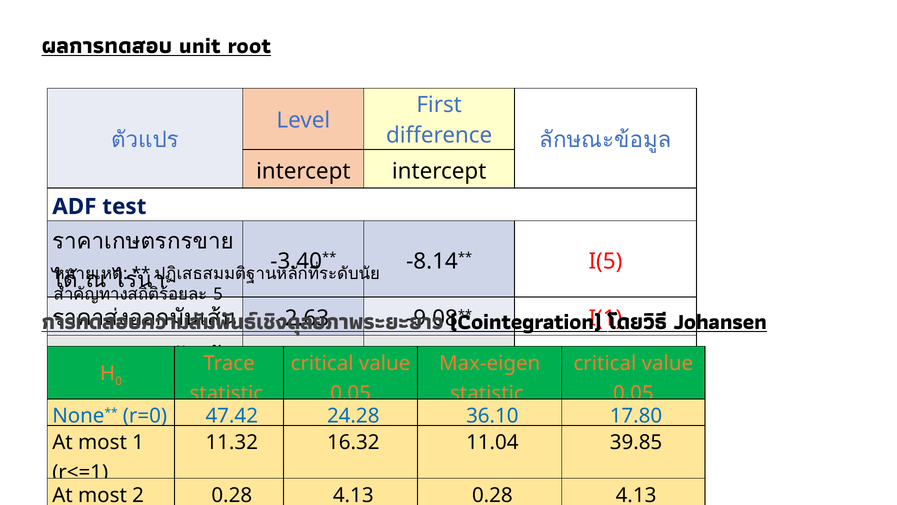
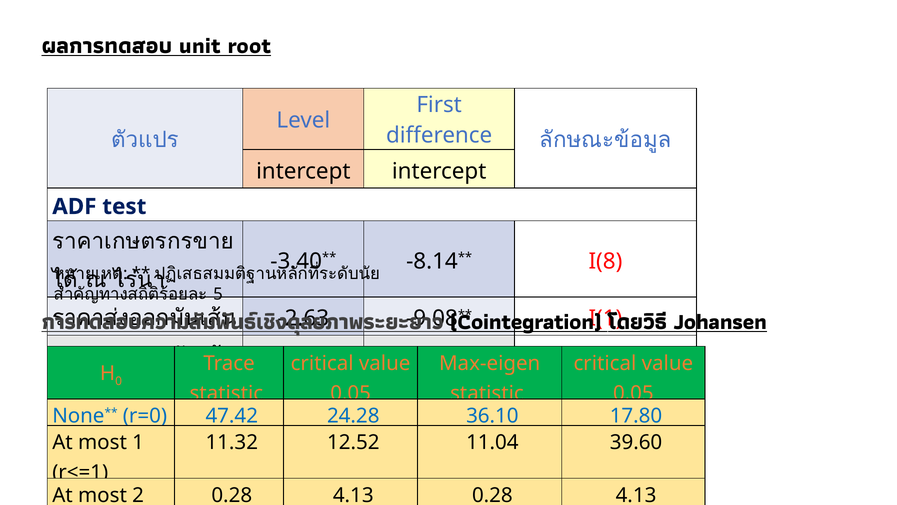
I(5: I(5 -> I(8 (605, 261)
16.32: 16.32 -> 12.52 (353, 442)
39.85: 39.85 -> 39.60 (636, 442)
